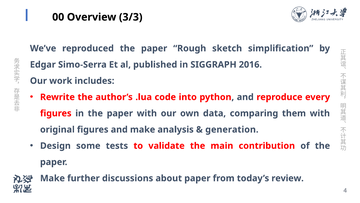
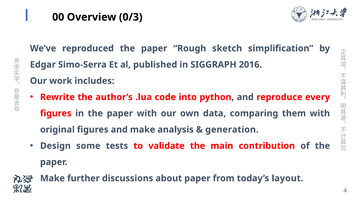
3/3: 3/3 -> 0/3 (131, 17)
review: review -> layout (287, 178)
